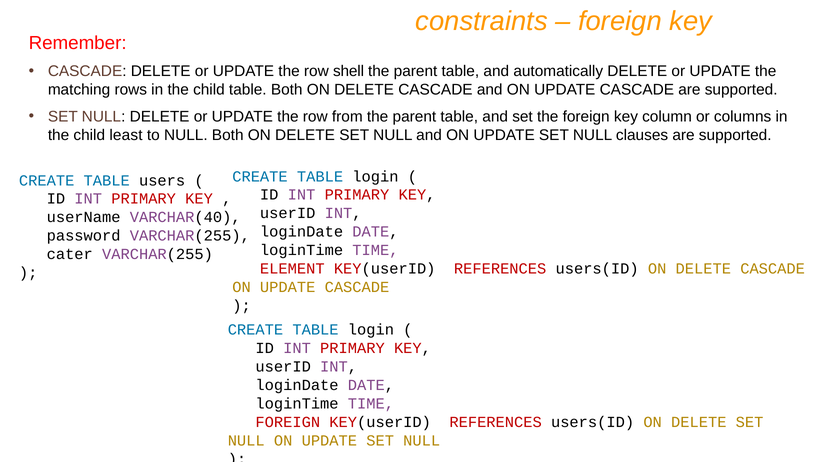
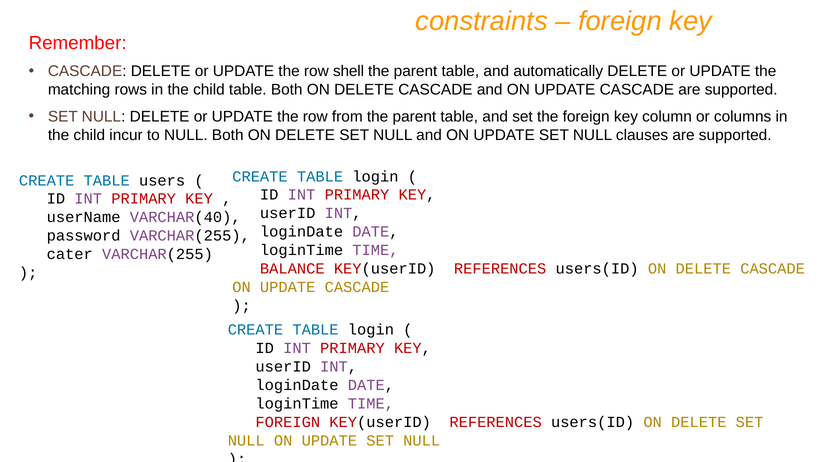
least: least -> incur (126, 135)
ELEMENT: ELEMENT -> BALANCE (292, 269)
